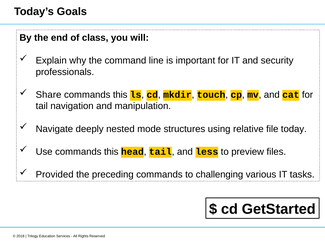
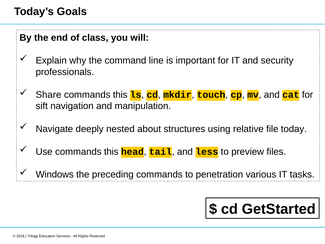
tail: tail -> sift (42, 106)
mode: mode -> about (149, 129)
Provided: Provided -> Windows (55, 174)
challenging: challenging -> penetration (219, 174)
